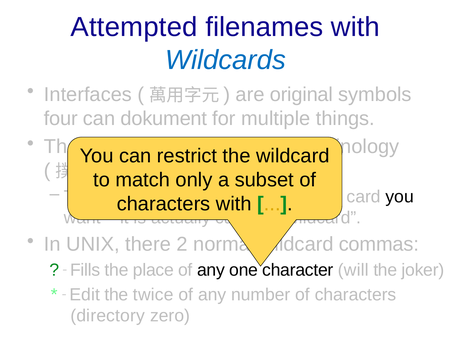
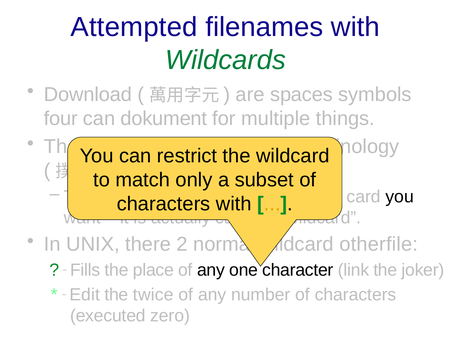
Wildcards colour: blue -> green (225, 60)
Interfaces: Interfaces -> Download (88, 95)
original: original -> spaces (301, 95)
commas: commas -> otherfile (379, 245)
will: will -> link (354, 270)
directory: directory -> executed (108, 316)
